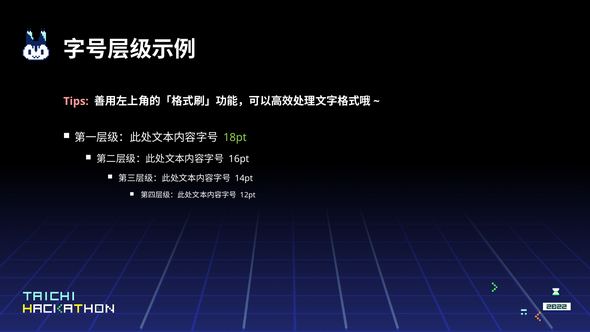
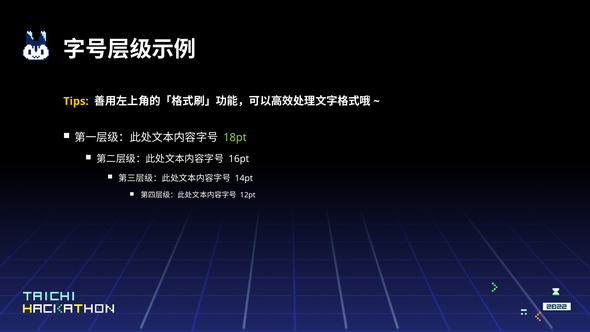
Tips colour: pink -> yellow (76, 101)
